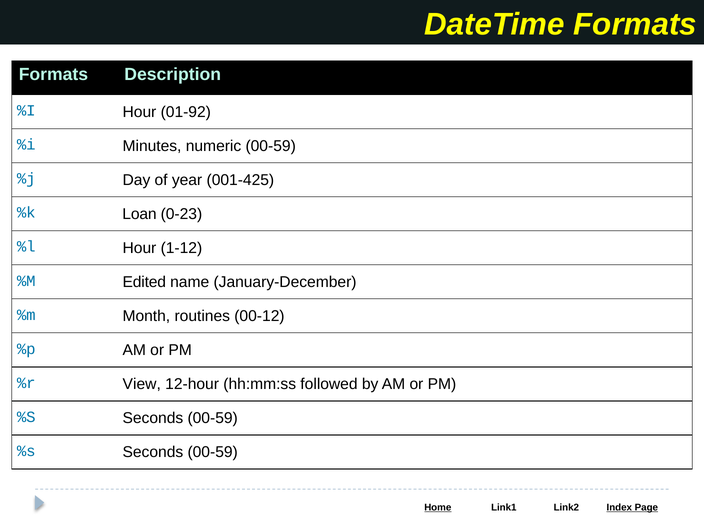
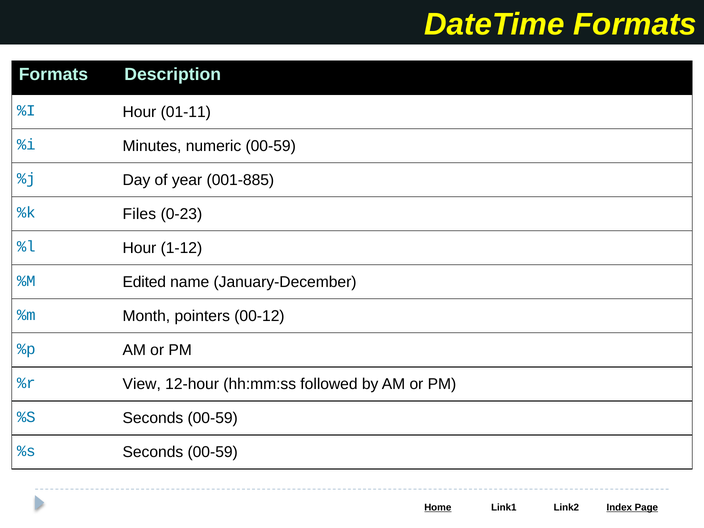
01-92: 01-92 -> 01-11 (186, 112)
001-425: 001-425 -> 001-885 (240, 180)
Loan: Loan -> Files (139, 214)
routines: routines -> pointers (202, 316)
